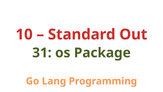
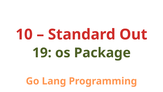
31: 31 -> 19 (42, 53)
